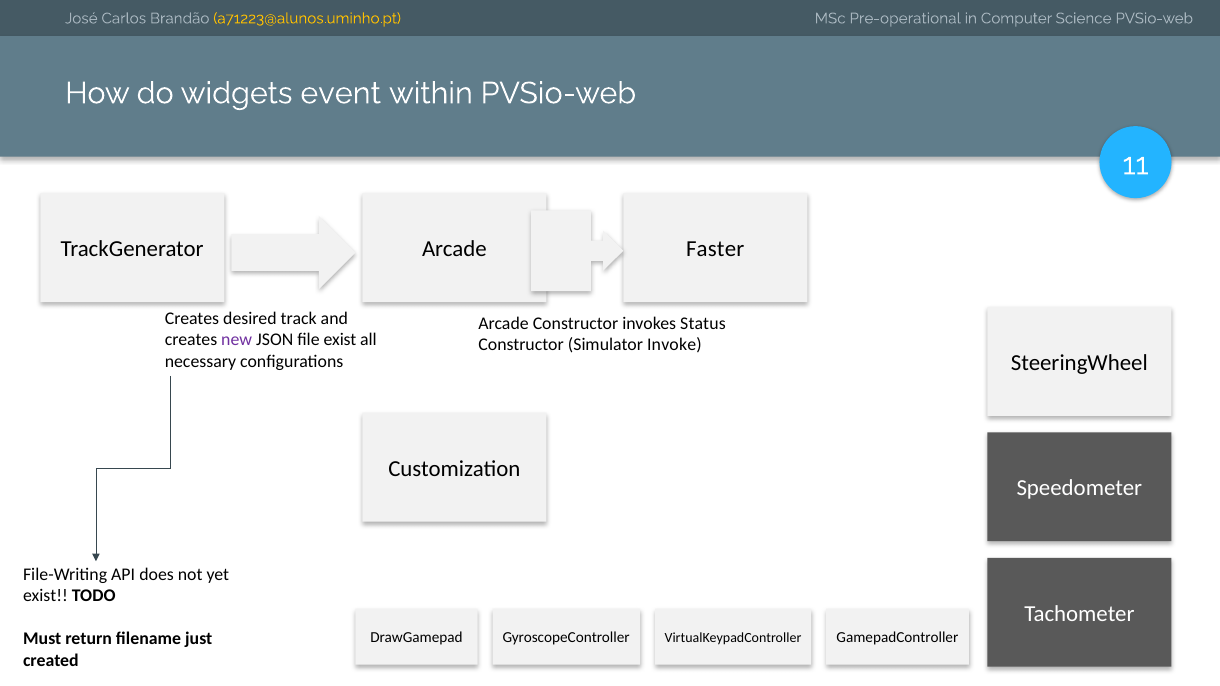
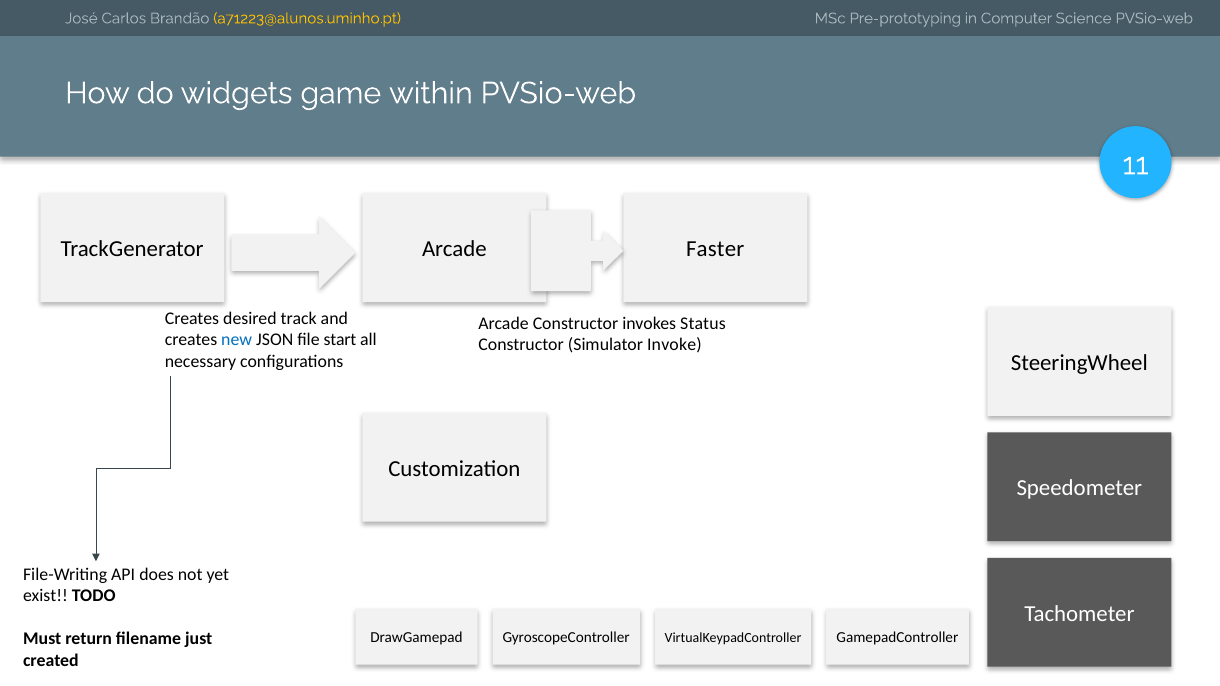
Pre-operational: Pre-operational -> Pre-prototyping (905, 18)
event: event -> game (341, 93)
new colour: purple -> blue (237, 340)
file exist: exist -> start (340, 340)
